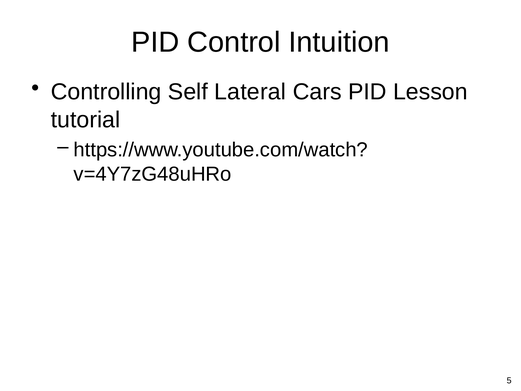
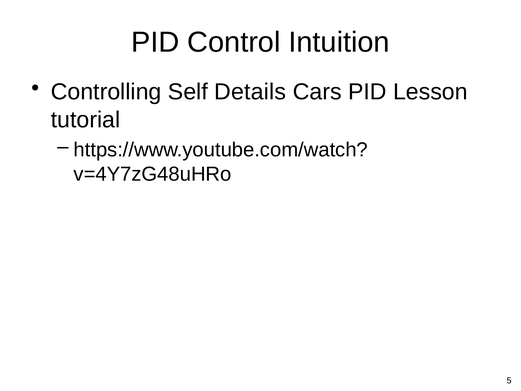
Lateral: Lateral -> Details (250, 92)
